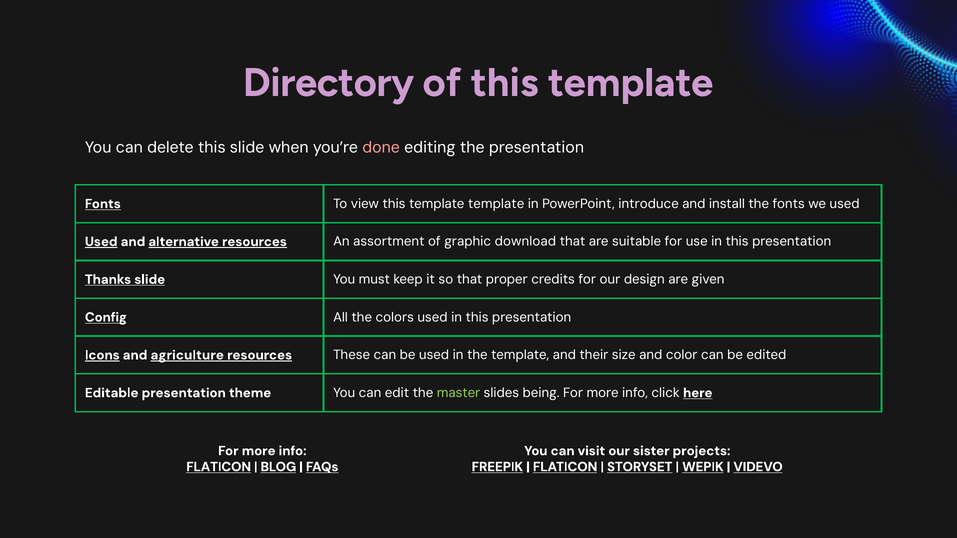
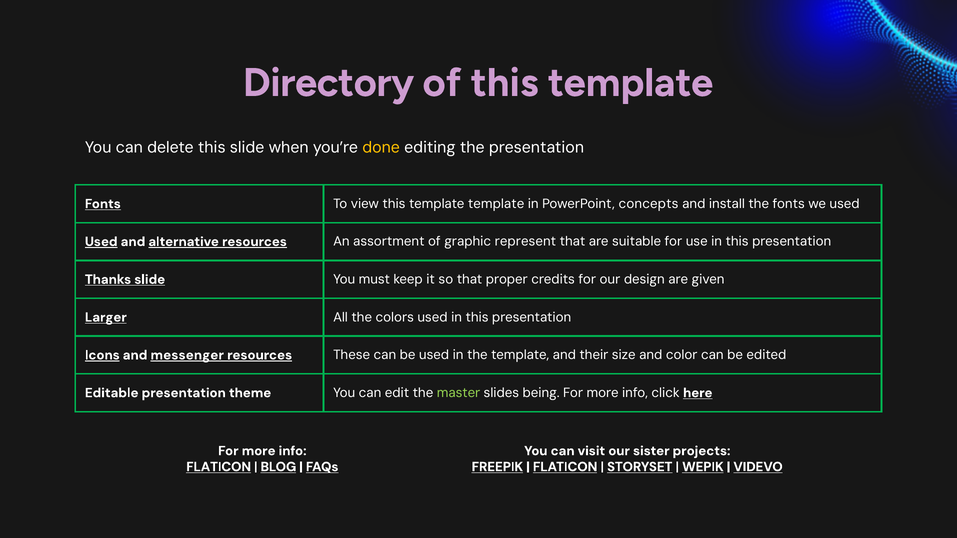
done colour: pink -> yellow (381, 147)
introduce: introduce -> concepts (649, 204)
download: download -> represent (525, 242)
Config: Config -> Larger (106, 317)
agriculture: agriculture -> messenger (187, 355)
